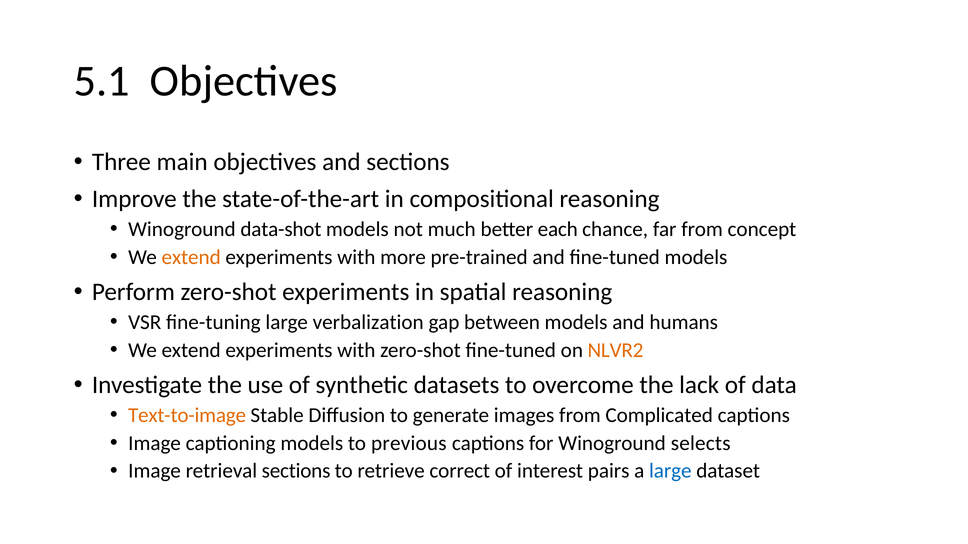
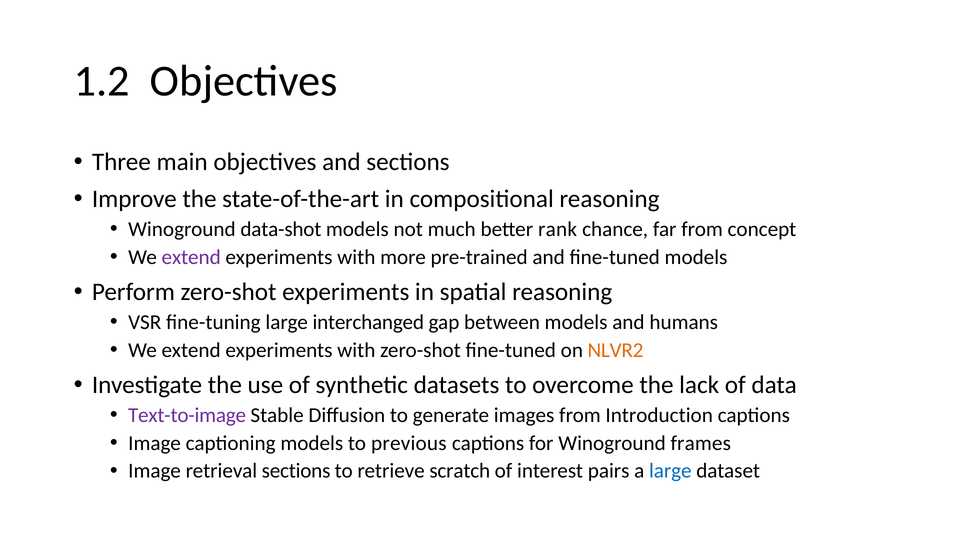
5.1: 5.1 -> 1.2 (102, 81)
each: each -> rank (558, 229)
extend colour: orange -> purple (191, 257)
verbalization: verbalization -> interchanged (368, 323)
Text-to-image colour: orange -> purple (187, 416)
Complicated: Complicated -> Introduction (659, 416)
selects: selects -> frames (701, 443)
correct: correct -> scratch (460, 471)
